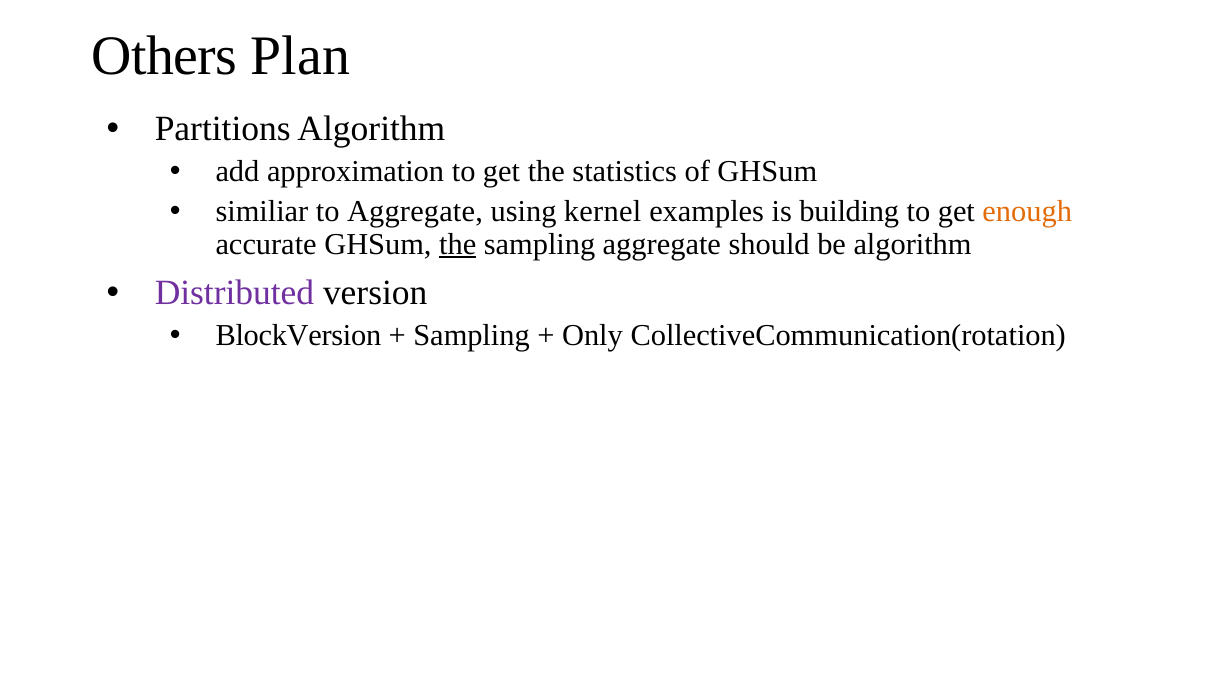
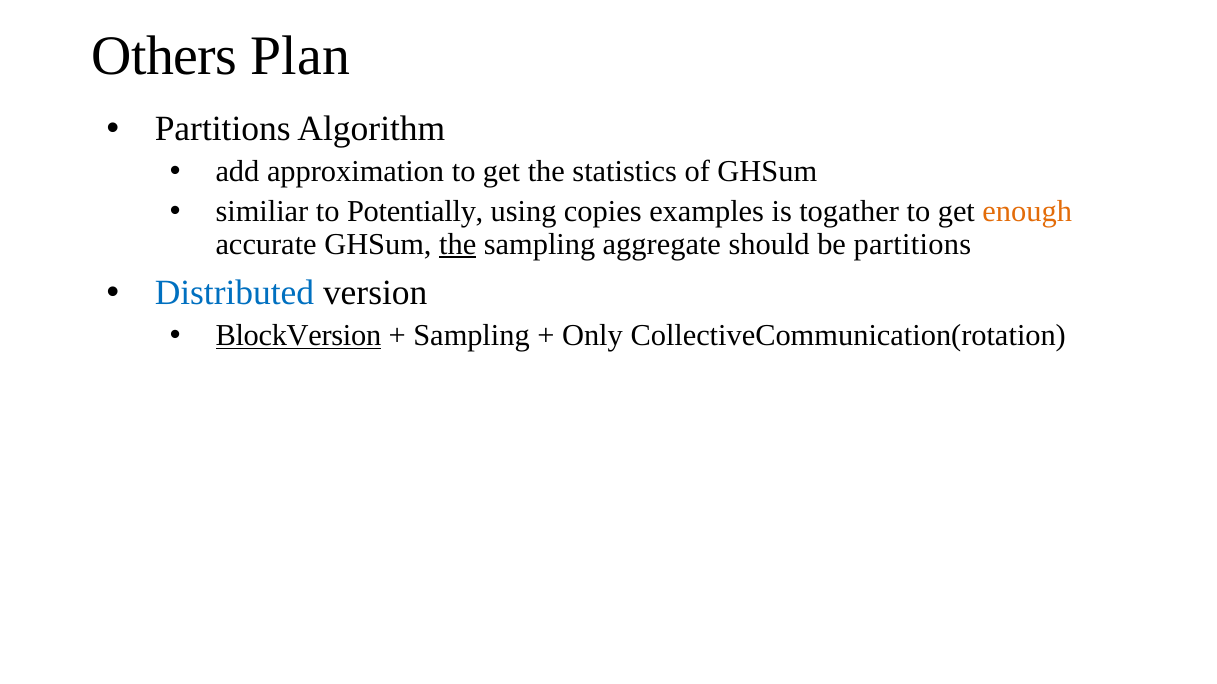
to Aggregate: Aggregate -> Potentially (415, 211)
kernel: kernel -> copies (603, 211)
building: building -> togather (849, 211)
be algorithm: algorithm -> partitions (912, 244)
Distributed colour: purple -> blue (234, 293)
BlockVersion underline: none -> present (298, 336)
